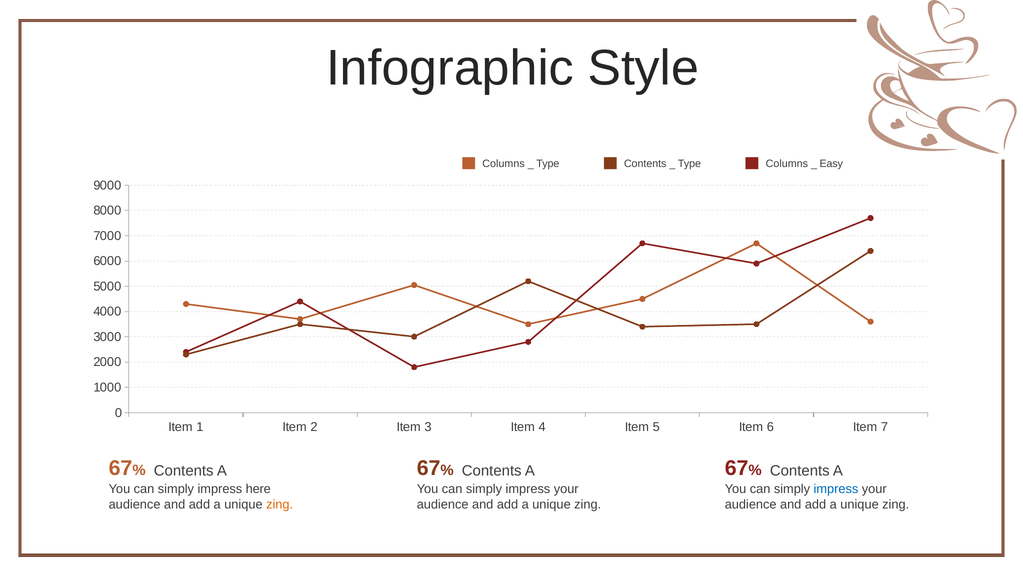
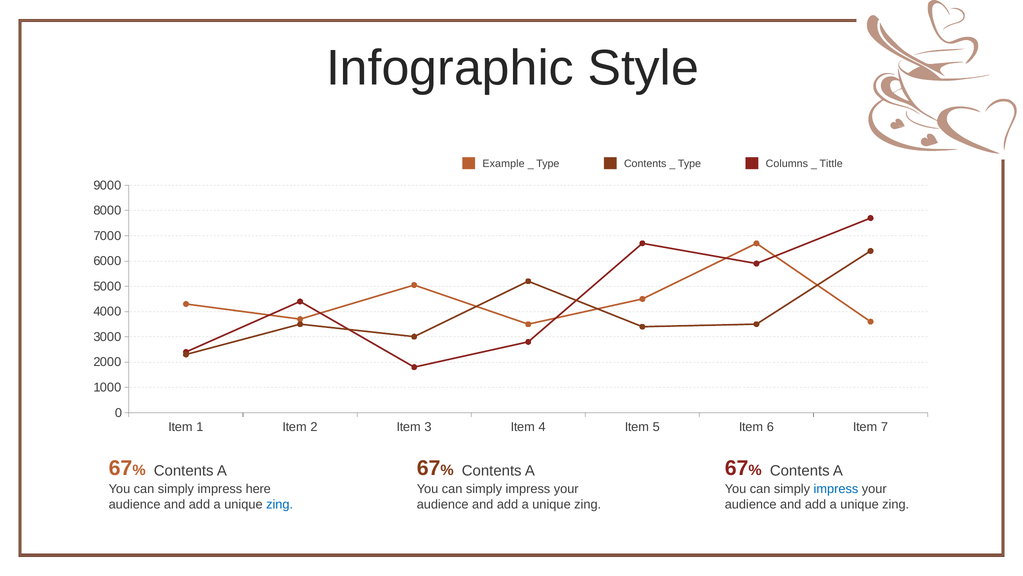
Columns: Columns -> Example (504, 163)
Easy: Easy -> Tittle (831, 163)
zing colour: orange -> blue (280, 504)
